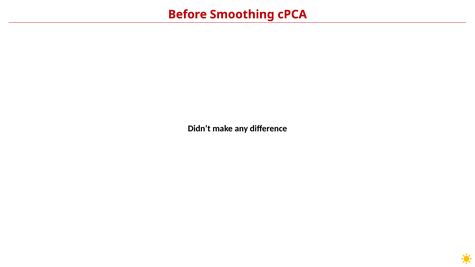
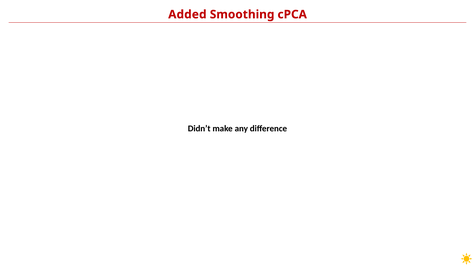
Before: Before -> Added (187, 14)
